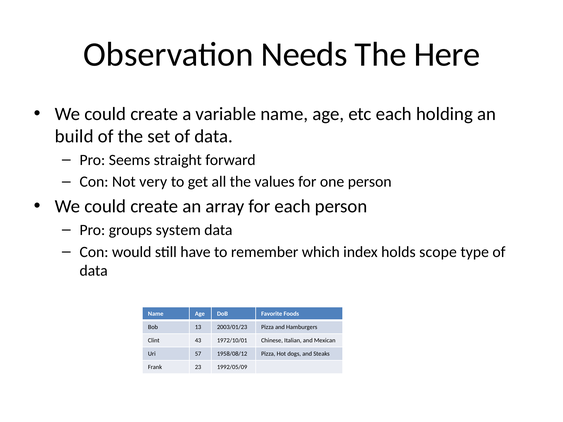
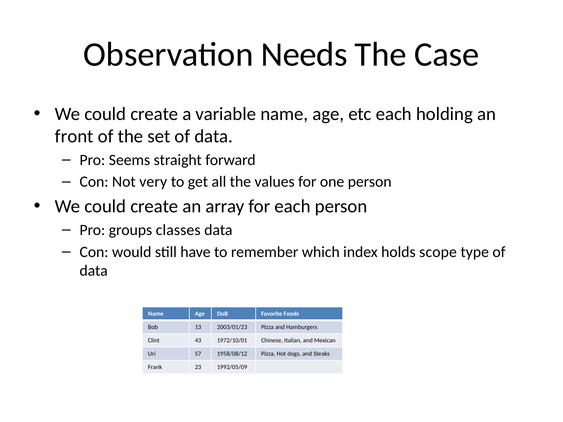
Here: Here -> Case (447, 55)
build: build -> front (74, 136)
system: system -> classes (178, 230)
